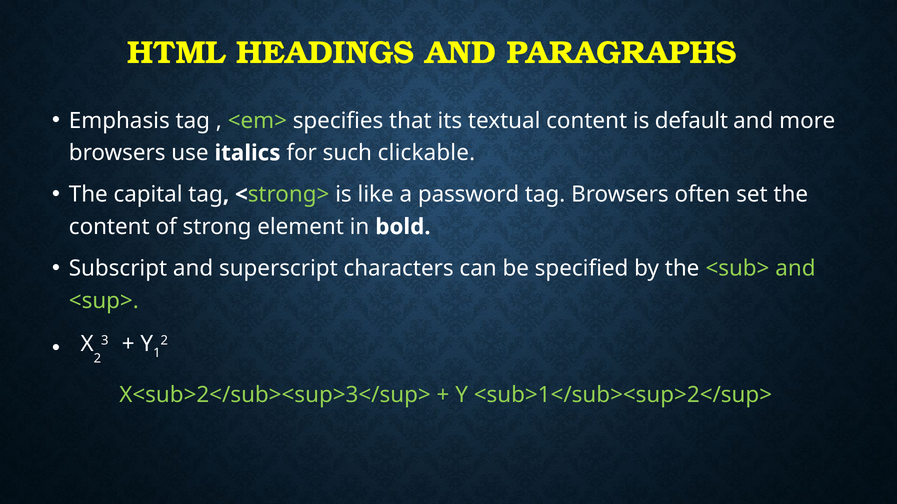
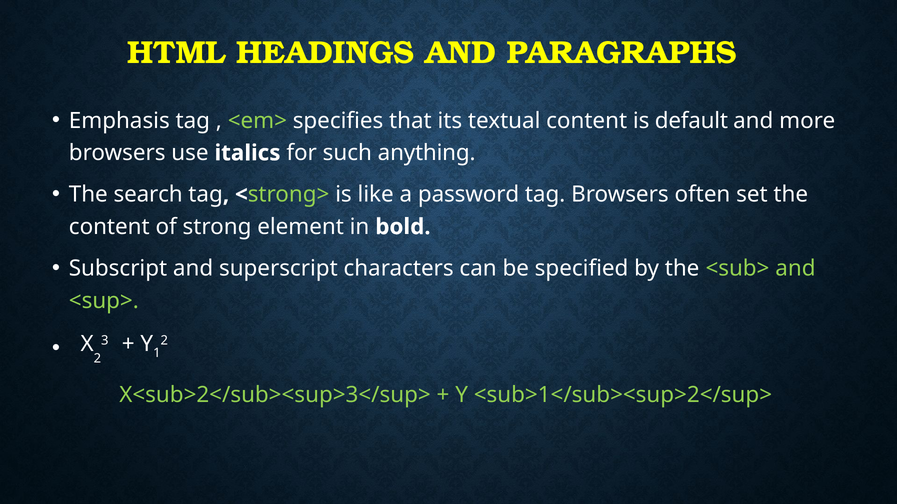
clickable: clickable -> anything (427, 153)
capital: capital -> search (148, 195)
